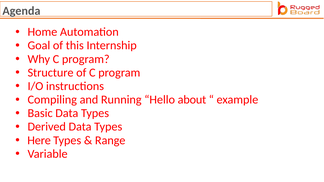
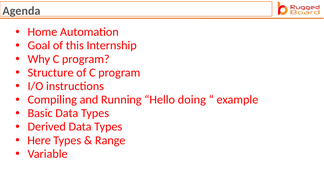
about: about -> doing (192, 100)
